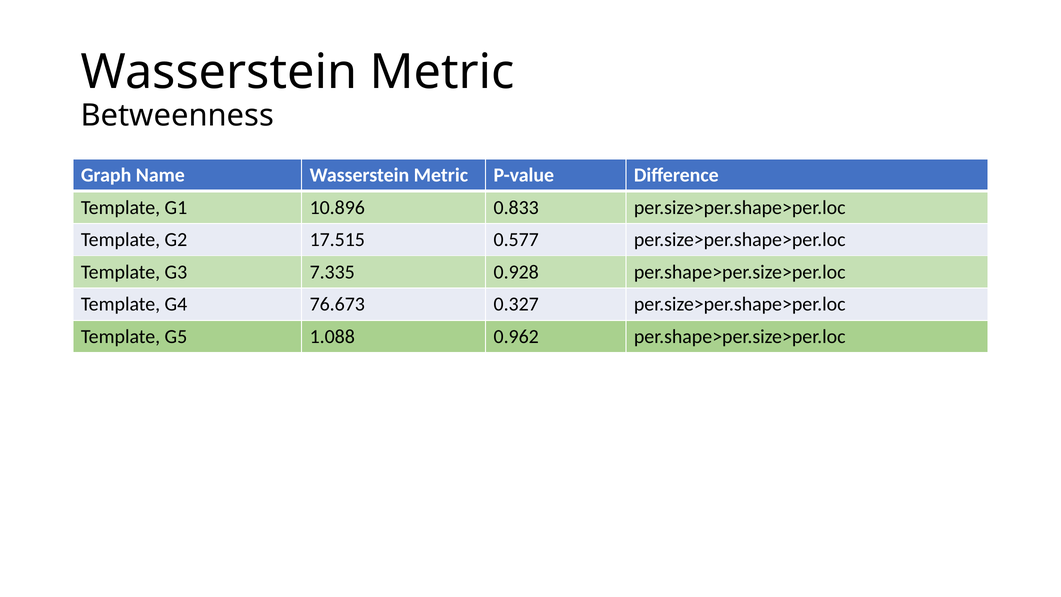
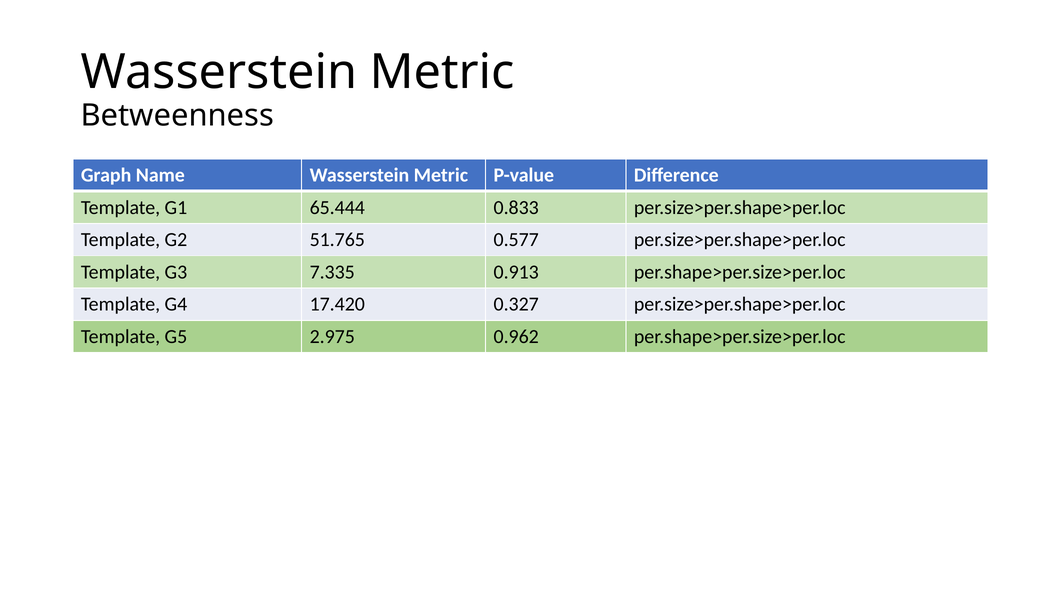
10.896: 10.896 -> 65.444 (337, 208)
17.515: 17.515 -> 51.765 (337, 240)
0.928: 0.928 -> 0.913 (516, 272)
76.673: 76.673 -> 17.420 (337, 304)
1.088: 1.088 -> 2.975 (332, 337)
